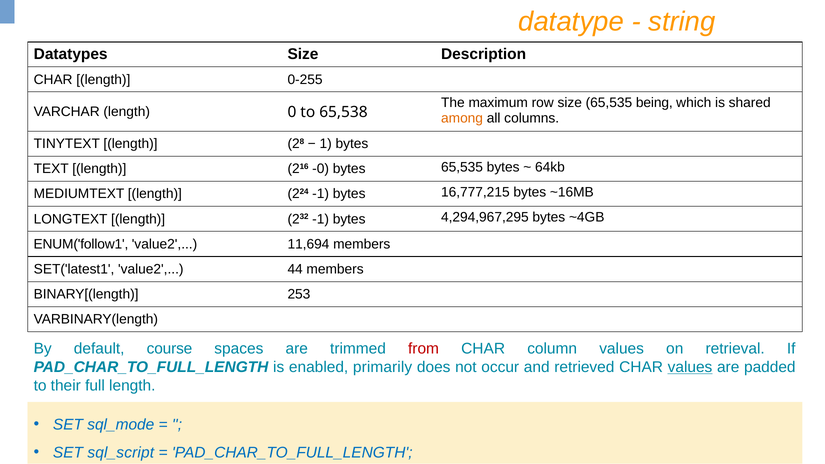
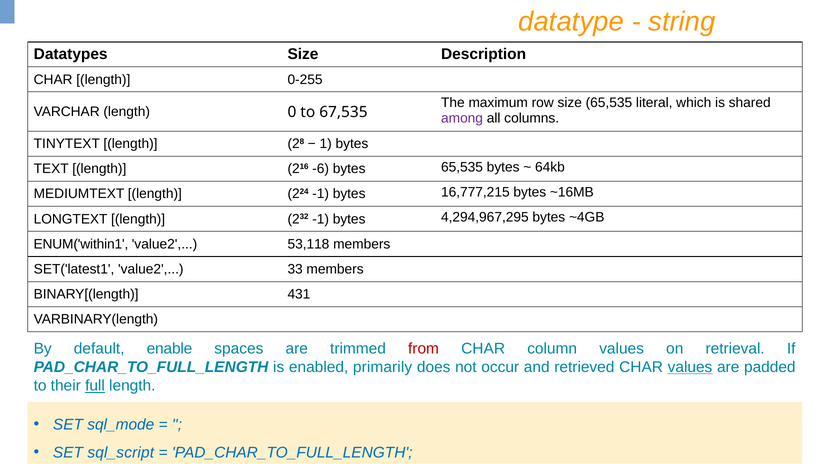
being: being -> literal (654, 103)
65,538: 65,538 -> 67,535 (343, 112)
among colour: orange -> purple (462, 118)
-0: -0 -> -6 (321, 169)
ENUM('follow1: ENUM('follow1 -> ENUM('within1 (81, 244)
11,694: 11,694 -> 53,118 (308, 244)
44: 44 -> 33 (295, 269)
253: 253 -> 431 (299, 294)
course: course -> enable (170, 349)
full underline: none -> present (95, 386)
